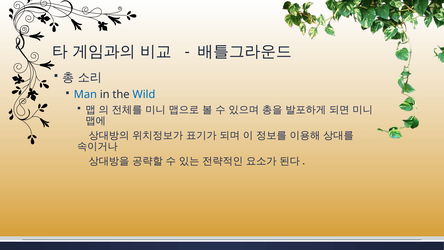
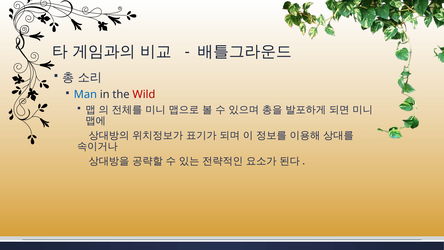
Wild colour: blue -> red (144, 94)
